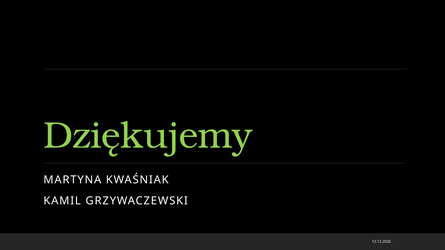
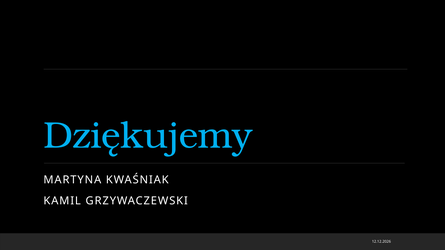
Dziękujemy colour: light green -> light blue (148, 136)
